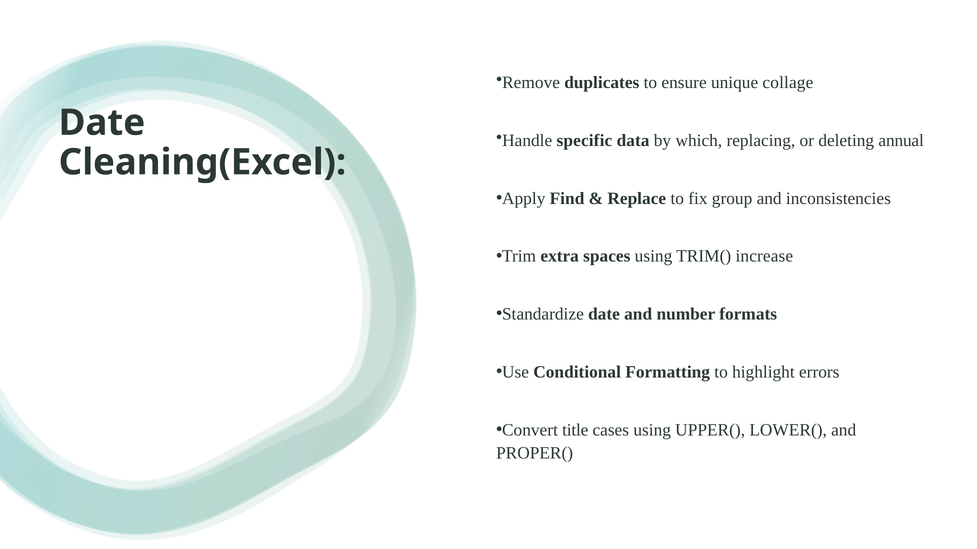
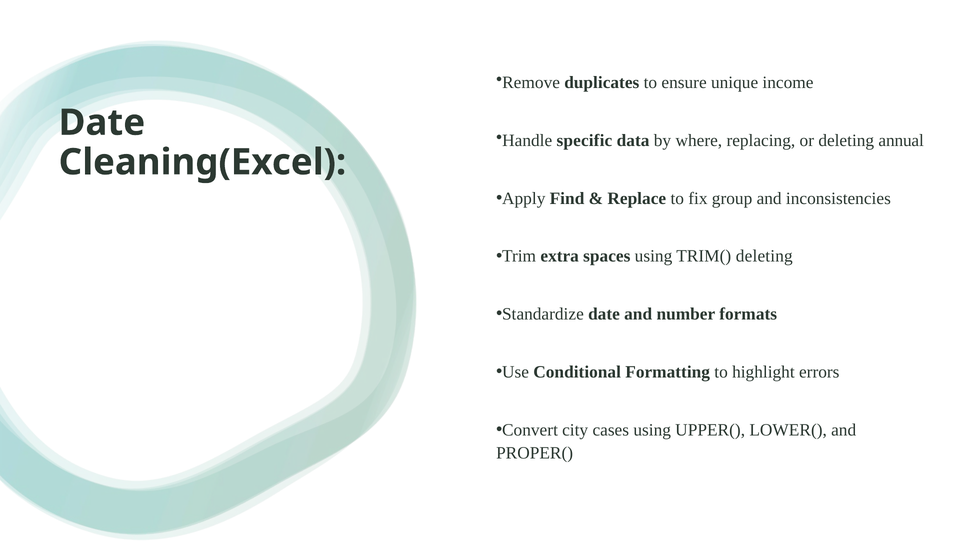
collage: collage -> income (788, 83)
which: which -> where (699, 141)
TRIM( increase: increase -> deleting (764, 257)
title: title -> city (575, 431)
